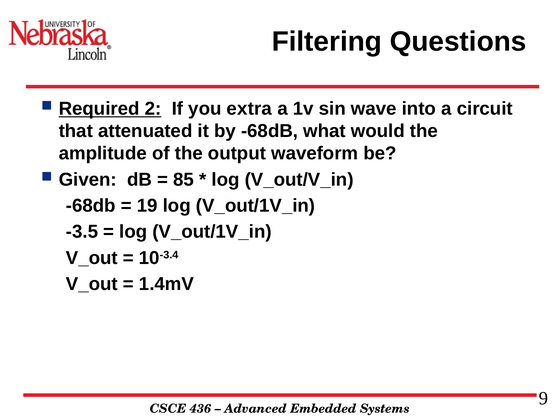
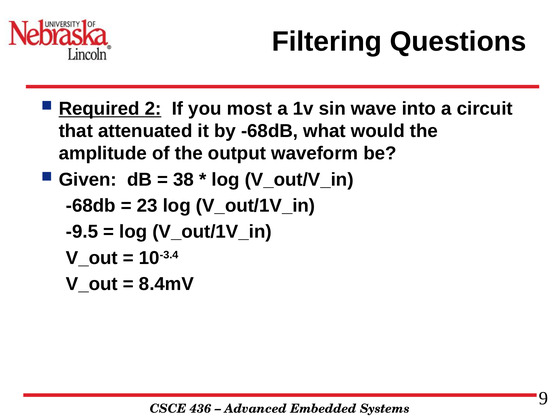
extra: extra -> most (249, 109)
85: 85 -> 38 (184, 180)
19: 19 -> 23 (147, 206)
-3.5: -3.5 -> -9.5 (82, 232)
1.4mV: 1.4mV -> 8.4mV (166, 284)
